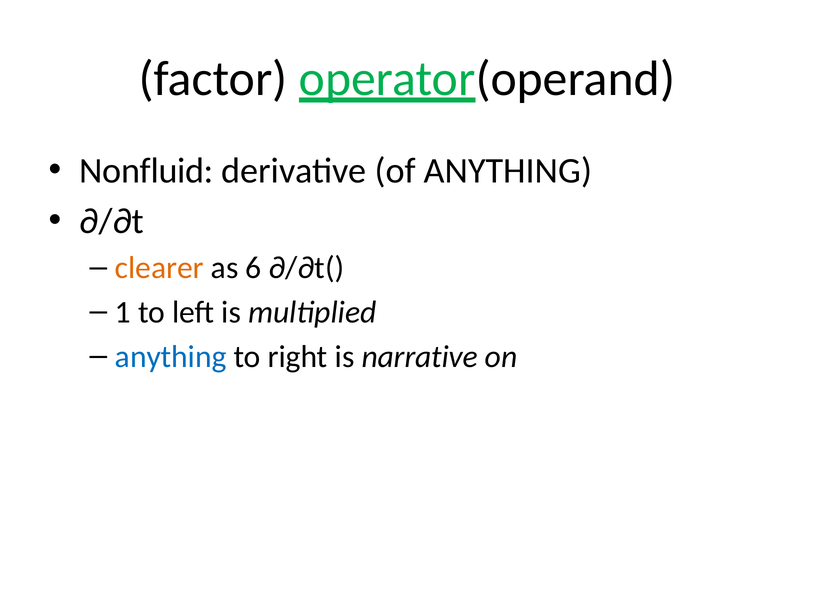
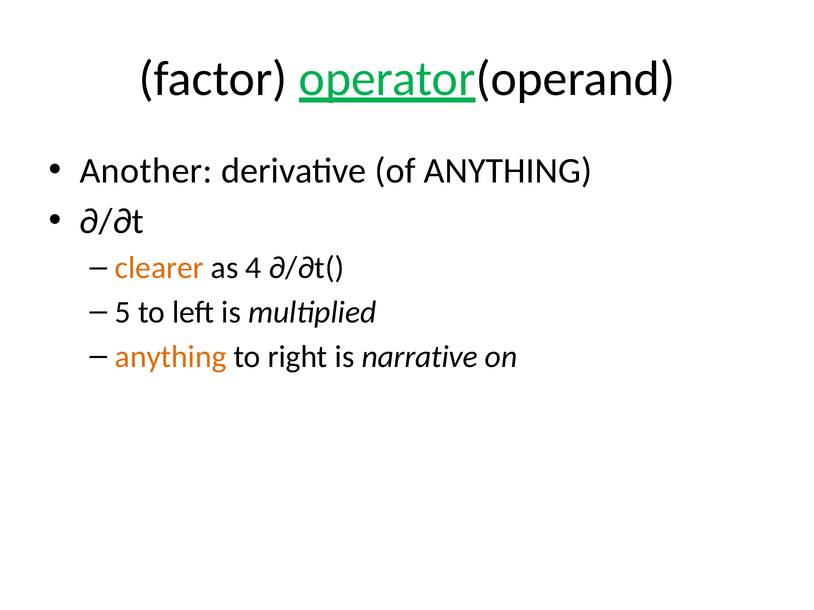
Nonfluid: Nonfluid -> Another (146, 171)
6: 6 -> 4 (253, 268)
1: 1 -> 5 (123, 313)
anything colour: blue -> orange (171, 357)
